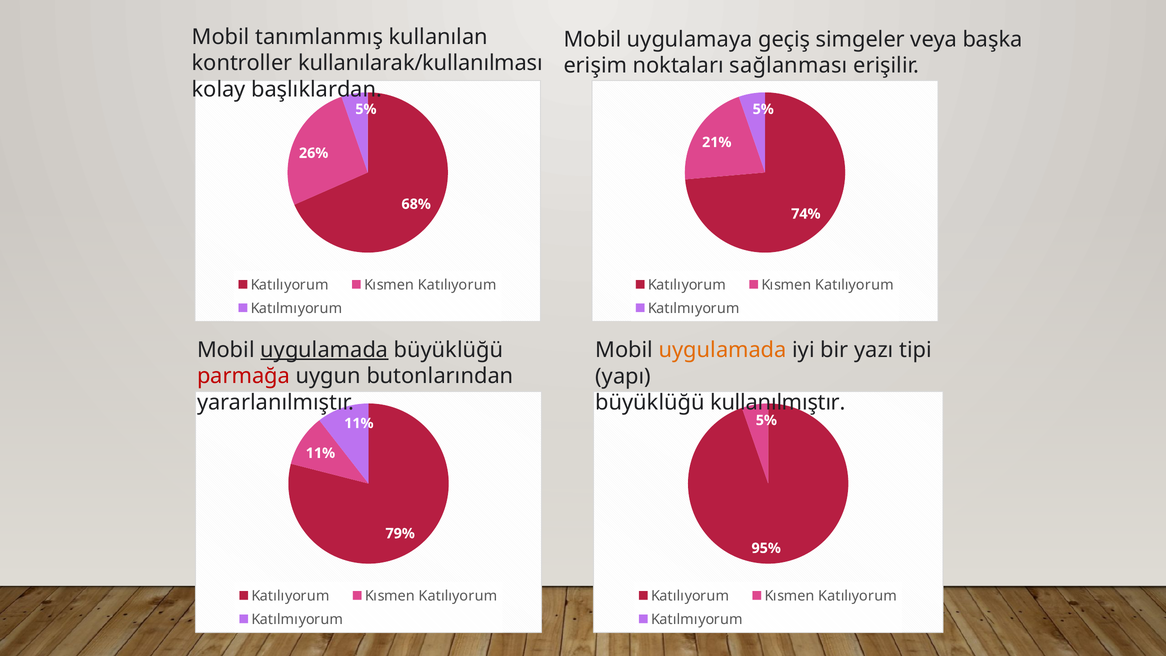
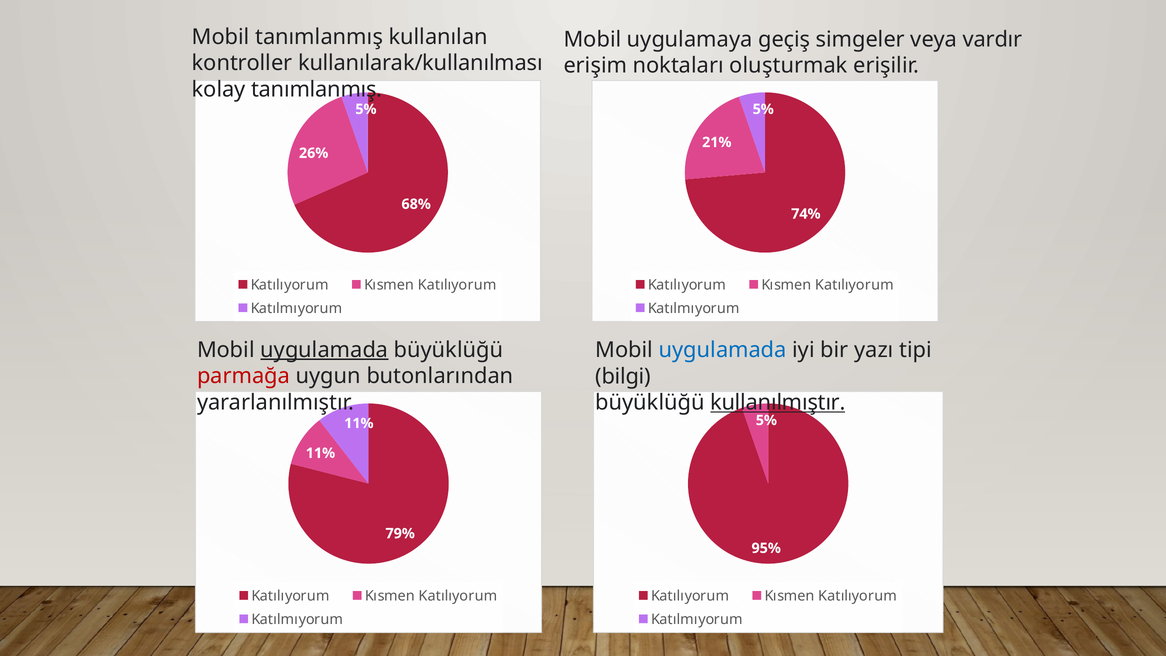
başka: başka -> vardır (993, 39)
sağlanması: sağlanması -> oluşturmak (789, 66)
kolay başlıklardan: başlıklardan -> tanımlanmış (317, 89)
uygulamada colour: orange -> blue (723, 350)
yapı: yapı -> bilgi (623, 376)
kullanılmıştır underline: none -> present (778, 402)
